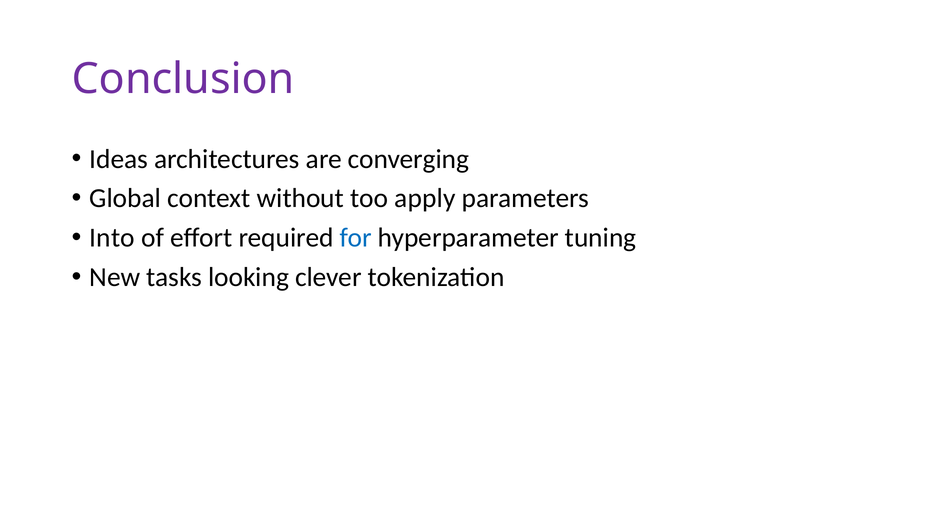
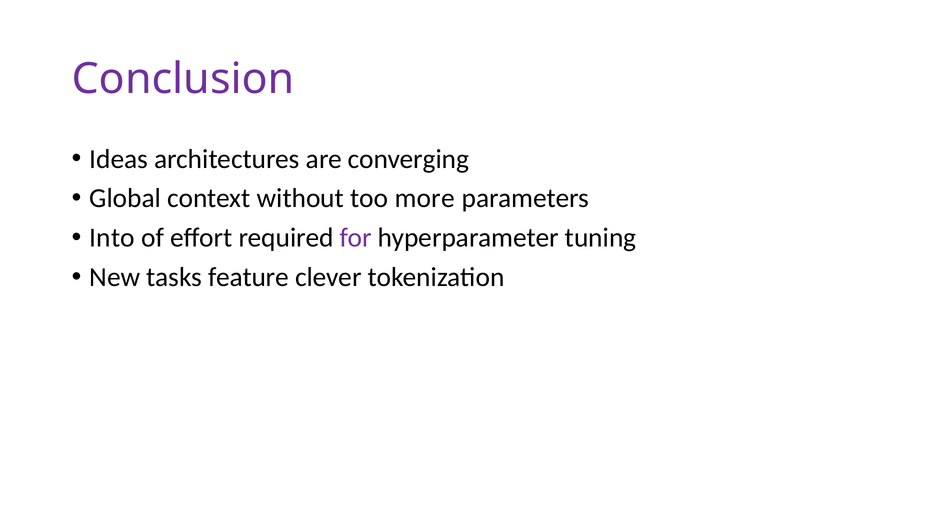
apply: apply -> more (425, 199)
for colour: blue -> purple (356, 238)
looking: looking -> feature (249, 277)
